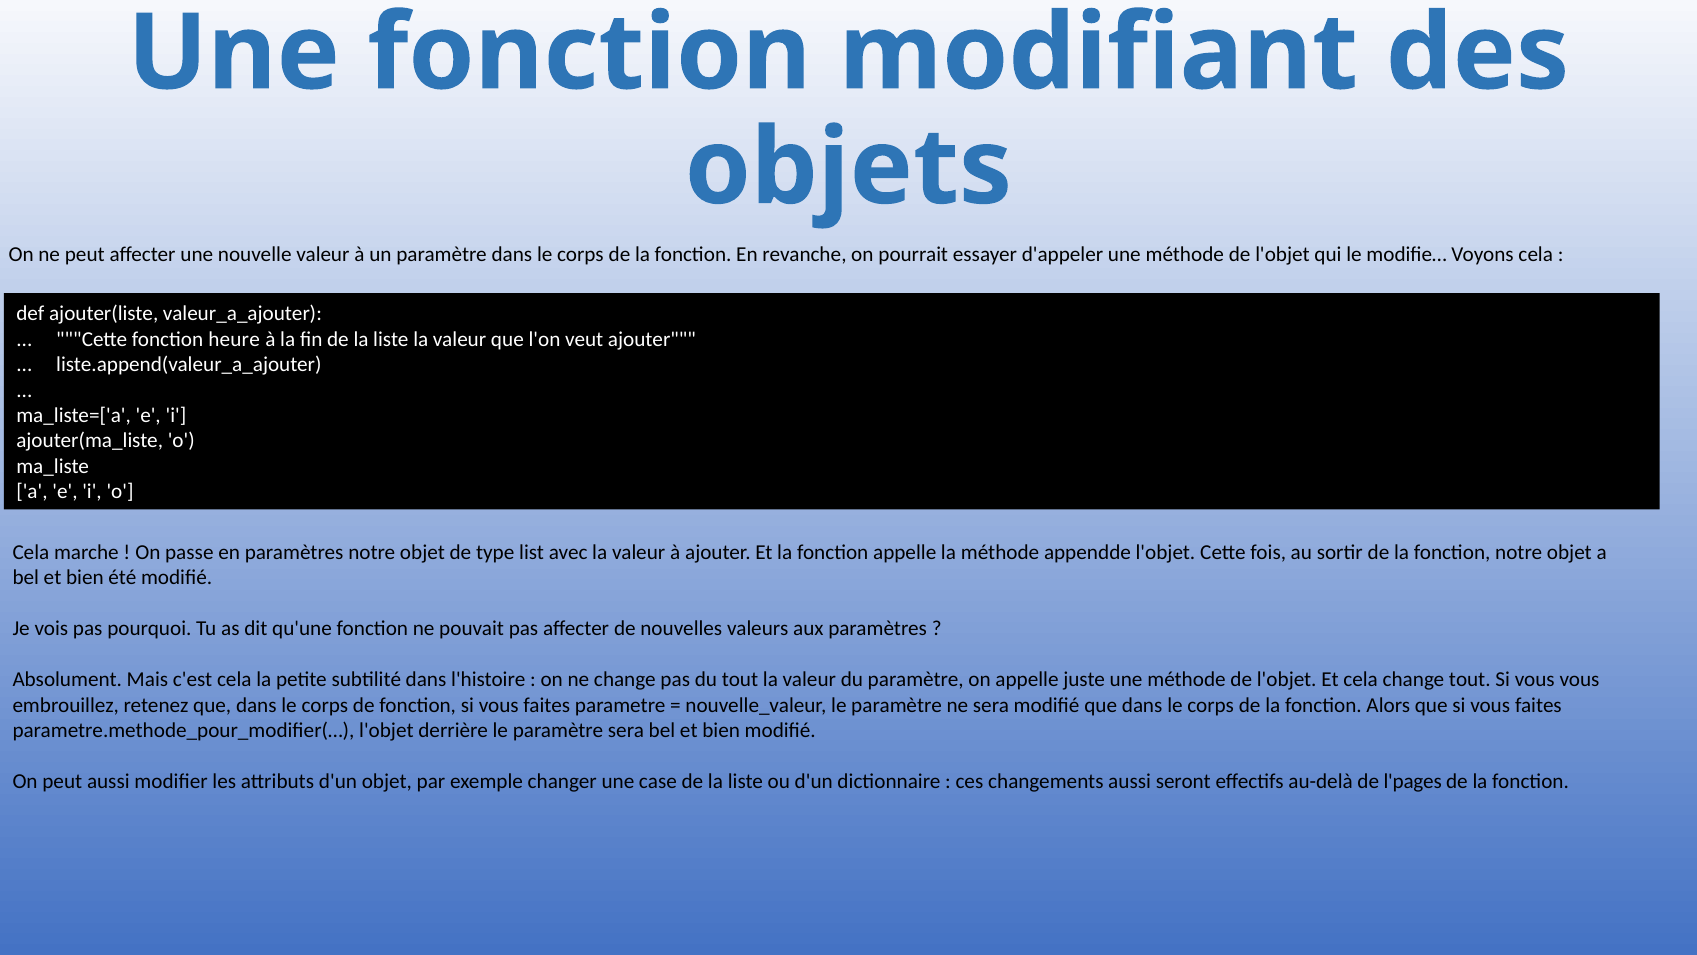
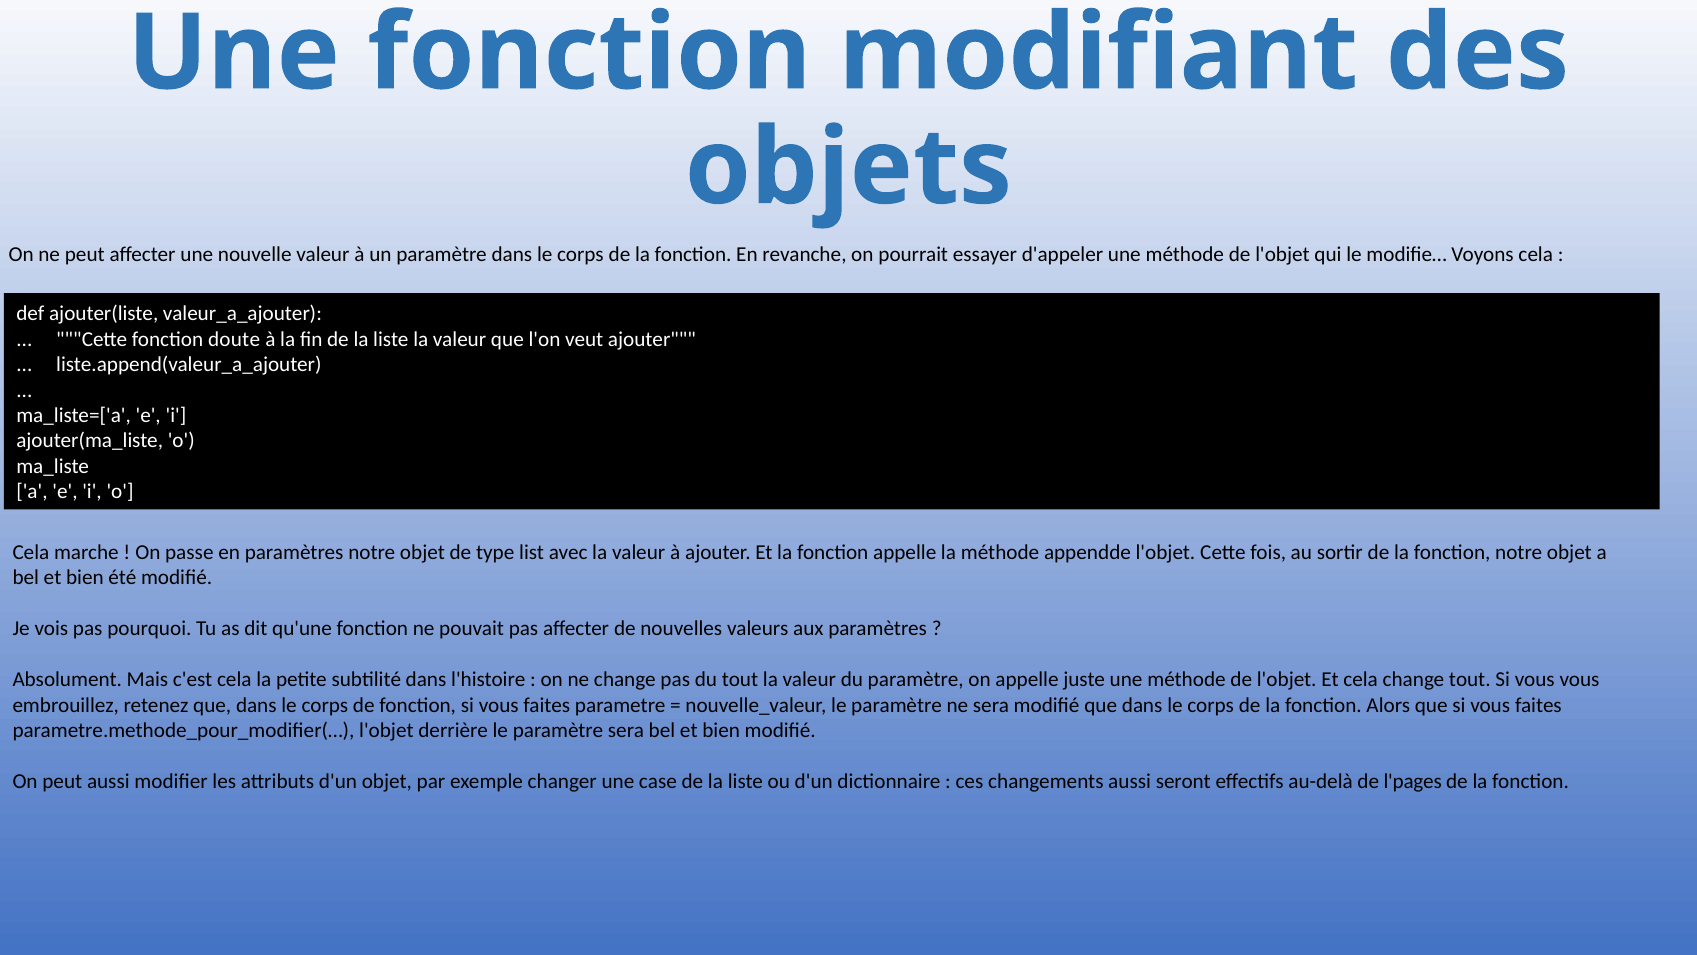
heure: heure -> doute (234, 339)
